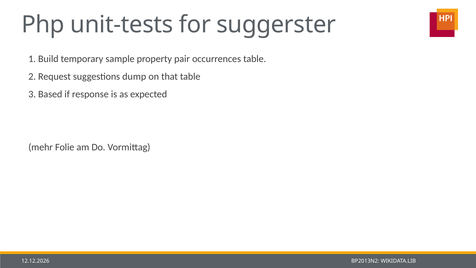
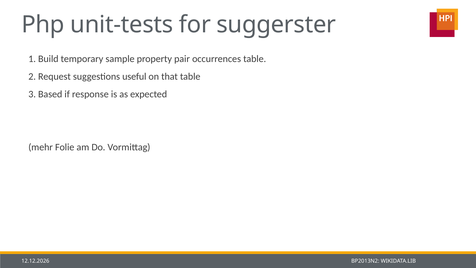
dump: dump -> useful (134, 77)
